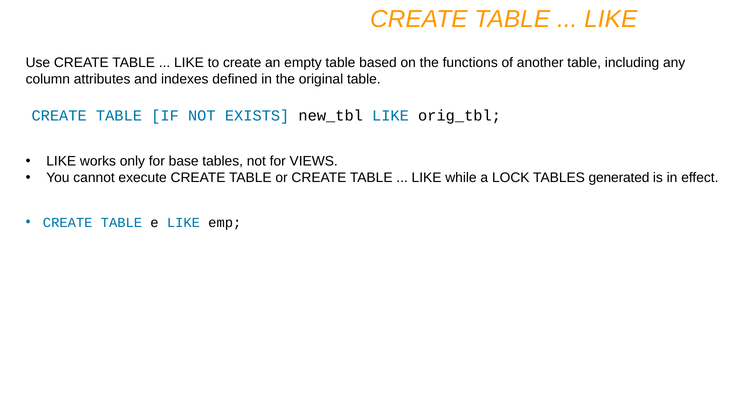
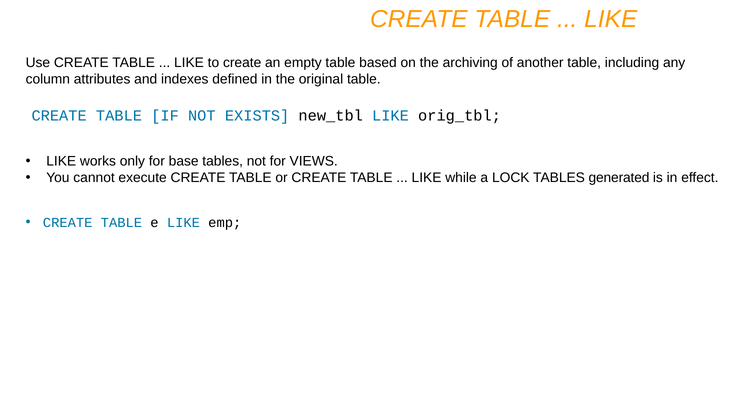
functions: functions -> archiving (470, 62)
